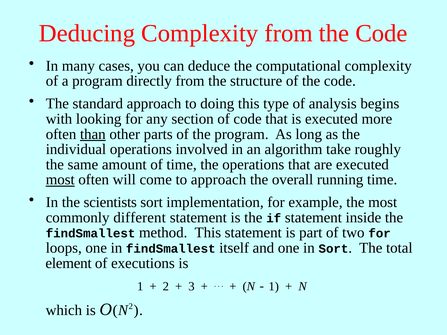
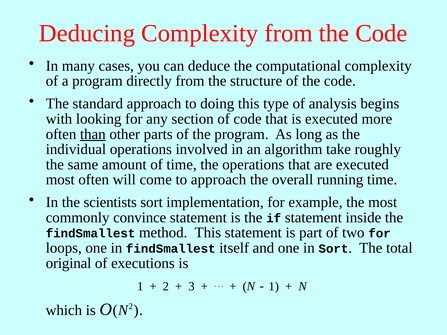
most underline: present -> none (60, 180)
different: different -> convince (140, 218)
element: element -> original (69, 263)
